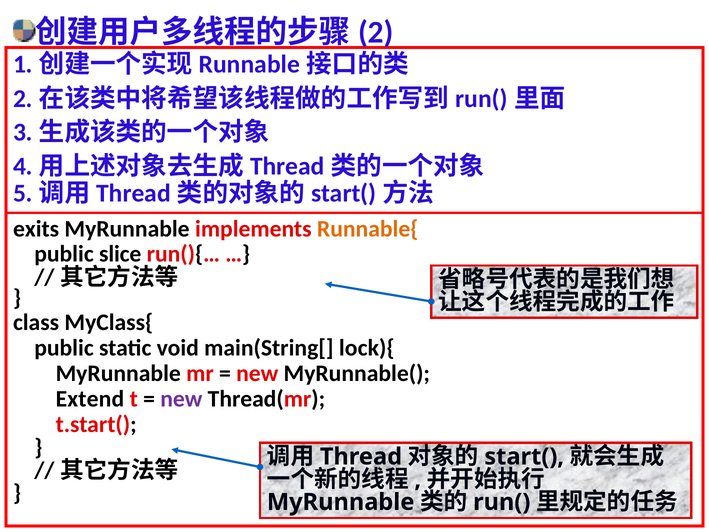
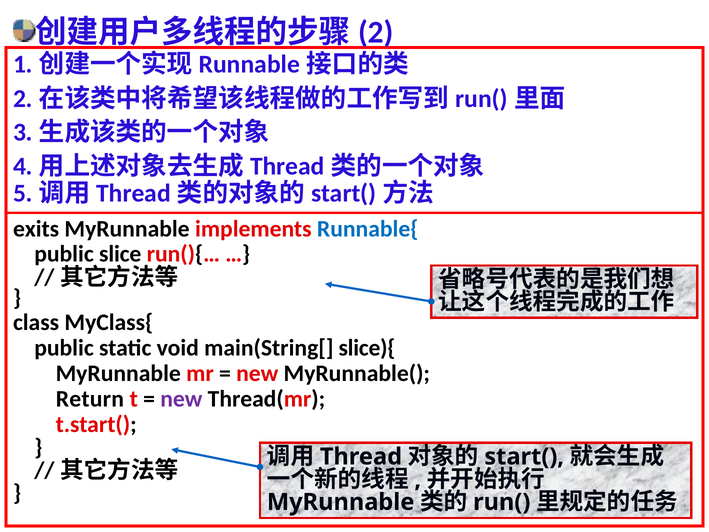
Runnable{ colour: orange -> blue (368, 229)
lock){: lock){ -> slice){ (367, 348)
Extend: Extend -> Return (90, 399)
